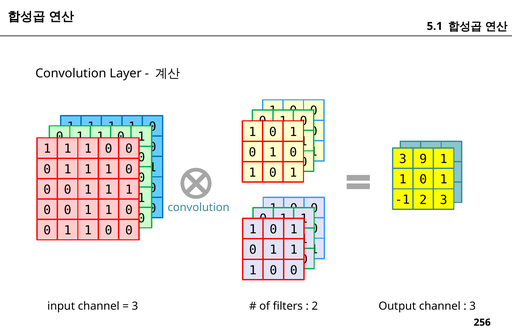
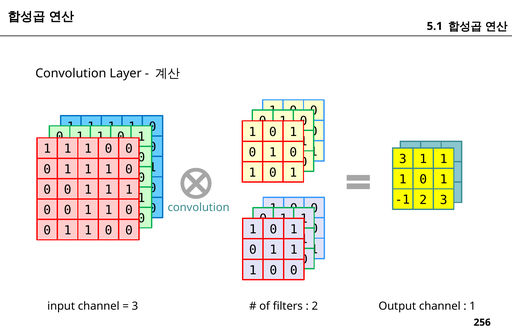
9: 9 -> 1 (423, 159)
3: 3 -> 1 (473, 306)
